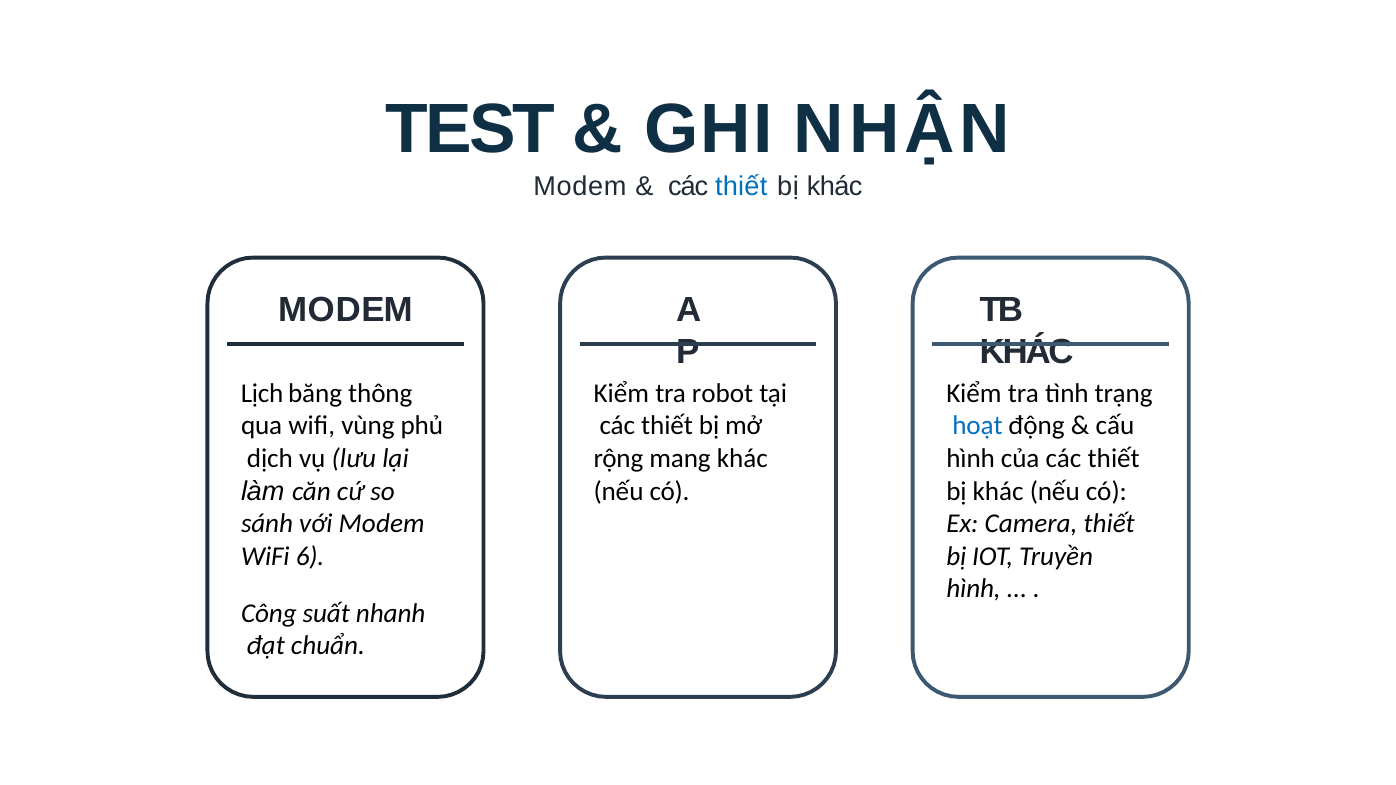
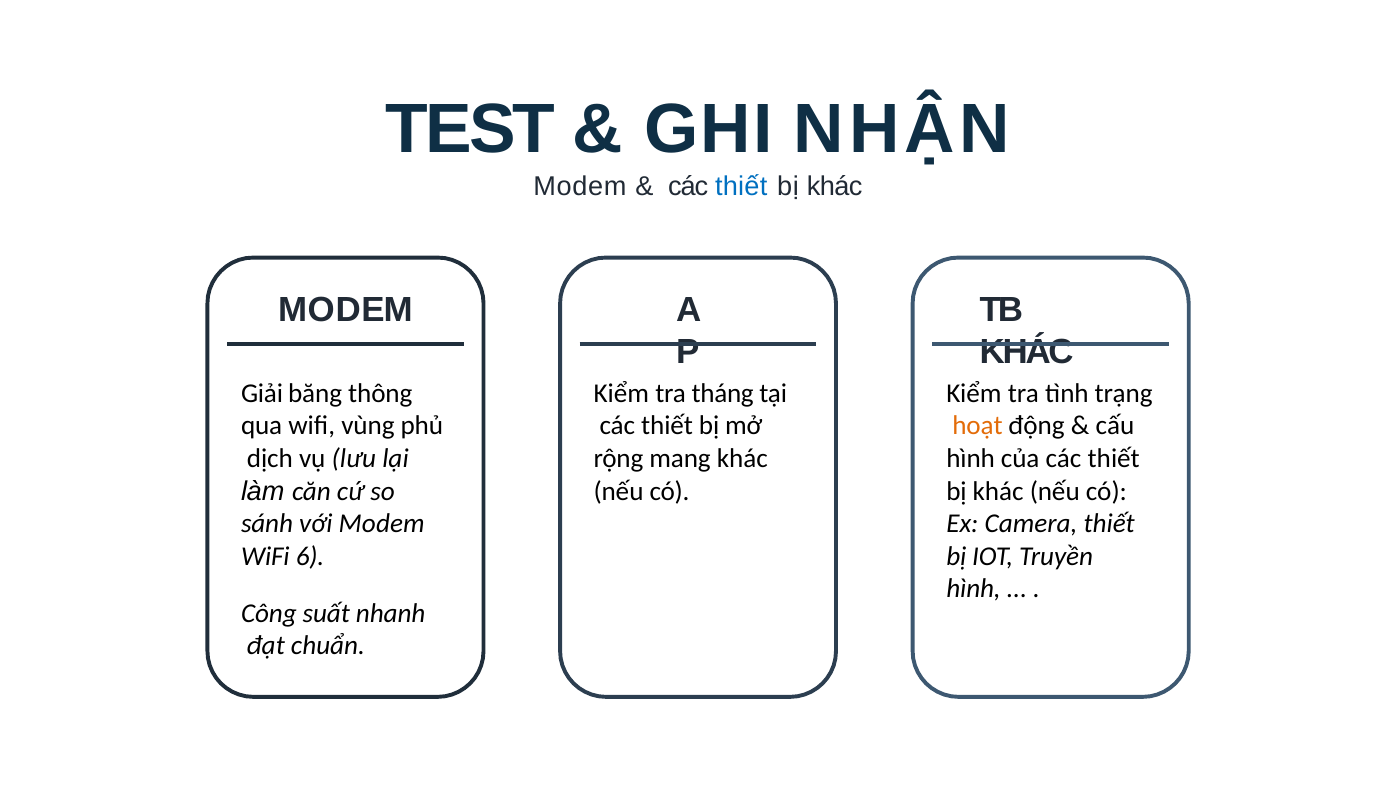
Lịch: Lịch -> Giải (262, 394)
robot: robot -> tháng (723, 394)
hoạt colour: blue -> orange (977, 426)
